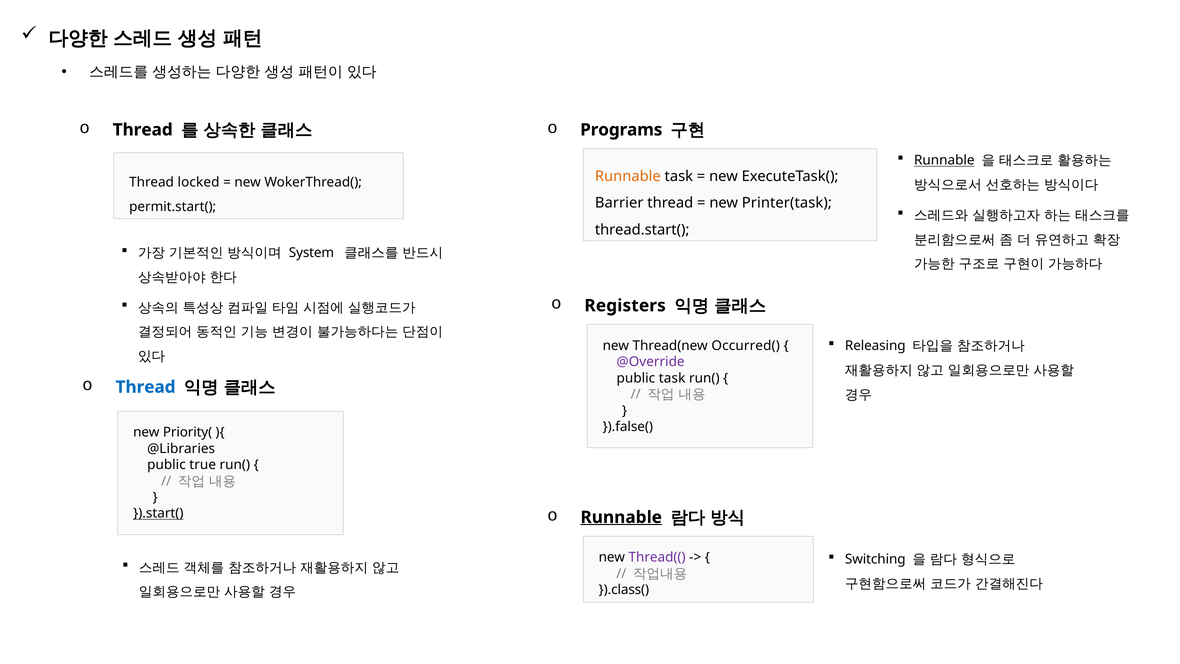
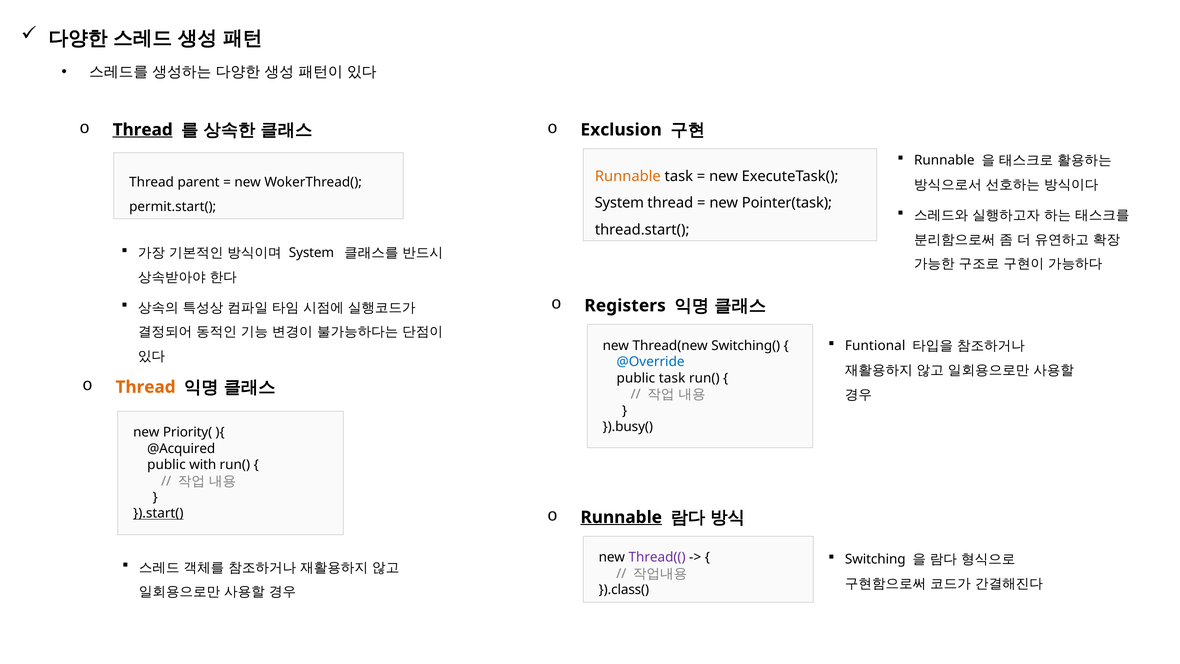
Thread underline: none -> present (143, 130)
Programs: Programs -> Exclusion (621, 130)
Runnable underline: present -> none (944, 160)
locked: locked -> parent (199, 182)
Barrier: Barrier -> System (619, 203)
Printer(task: Printer(task -> Pointer(task (787, 203)
Releasing: Releasing -> Funtional (875, 346)
Occurred(: Occurred( -> Switching( (746, 346)
@Override colour: purple -> blue (651, 362)
Thread colour: blue -> orange (146, 387)
}).false(: }).false( -> }).busy( (628, 427)
@Libraries: @Libraries -> @Acquired (181, 448)
true: true -> with (203, 465)
